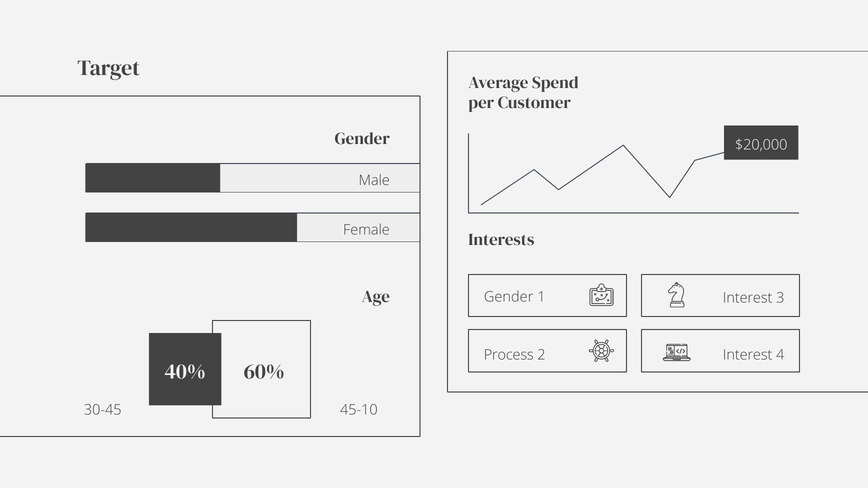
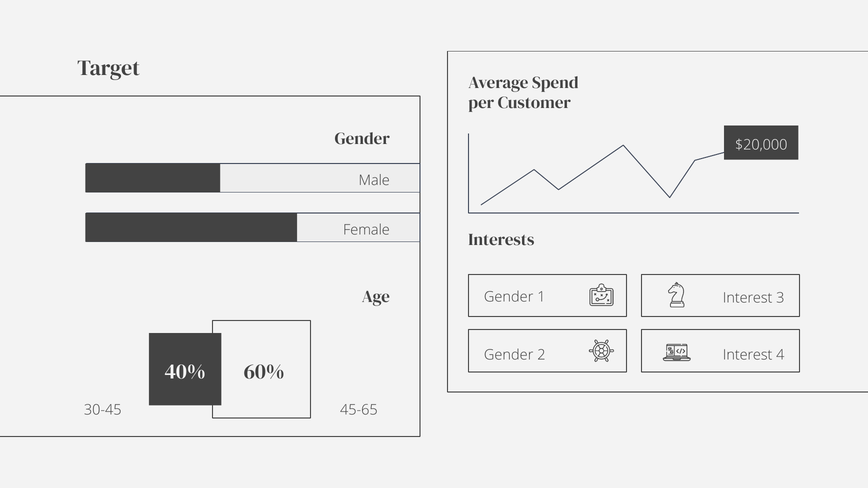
Process: Process -> Gender (509, 355)
45-10: 45-10 -> 45-65 (359, 410)
